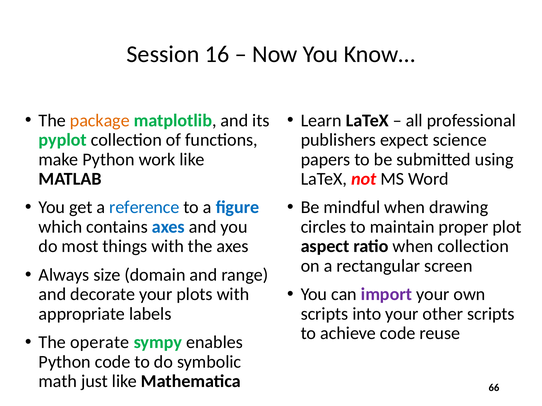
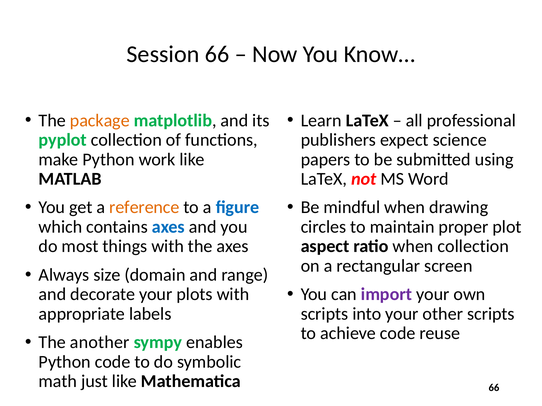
Session 16: 16 -> 66 (217, 54)
reference colour: blue -> orange (144, 208)
operate: operate -> another (100, 343)
